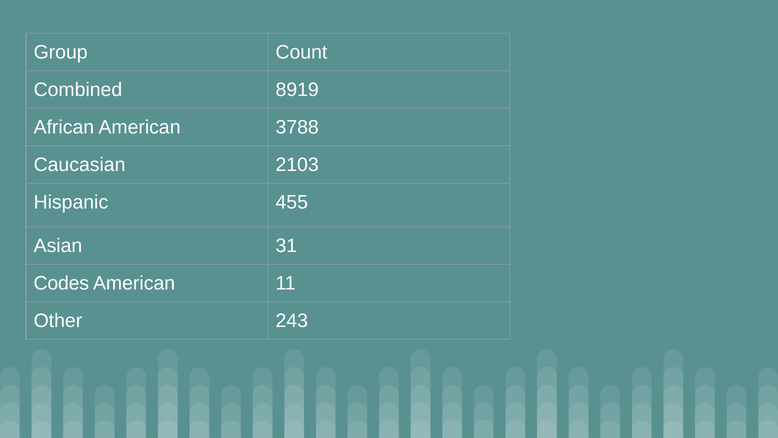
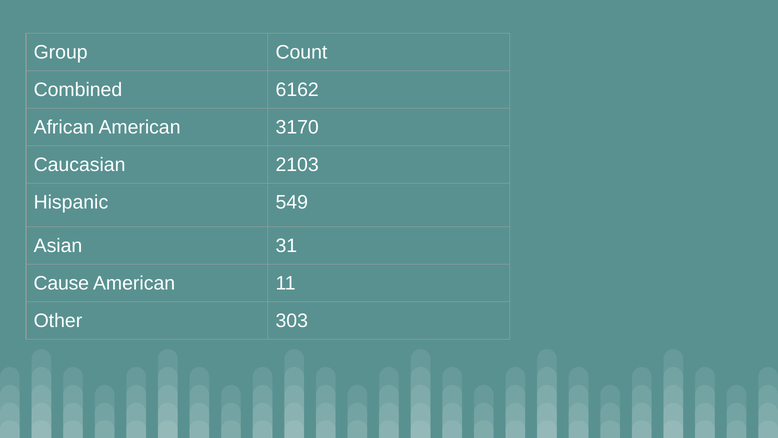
8919: 8919 -> 6162 (297, 90)
3788: 3788 -> 3170 (297, 127)
455: 455 -> 549 (292, 202)
Codes: Codes -> Cause (61, 283)
243: 243 -> 303 (292, 320)
